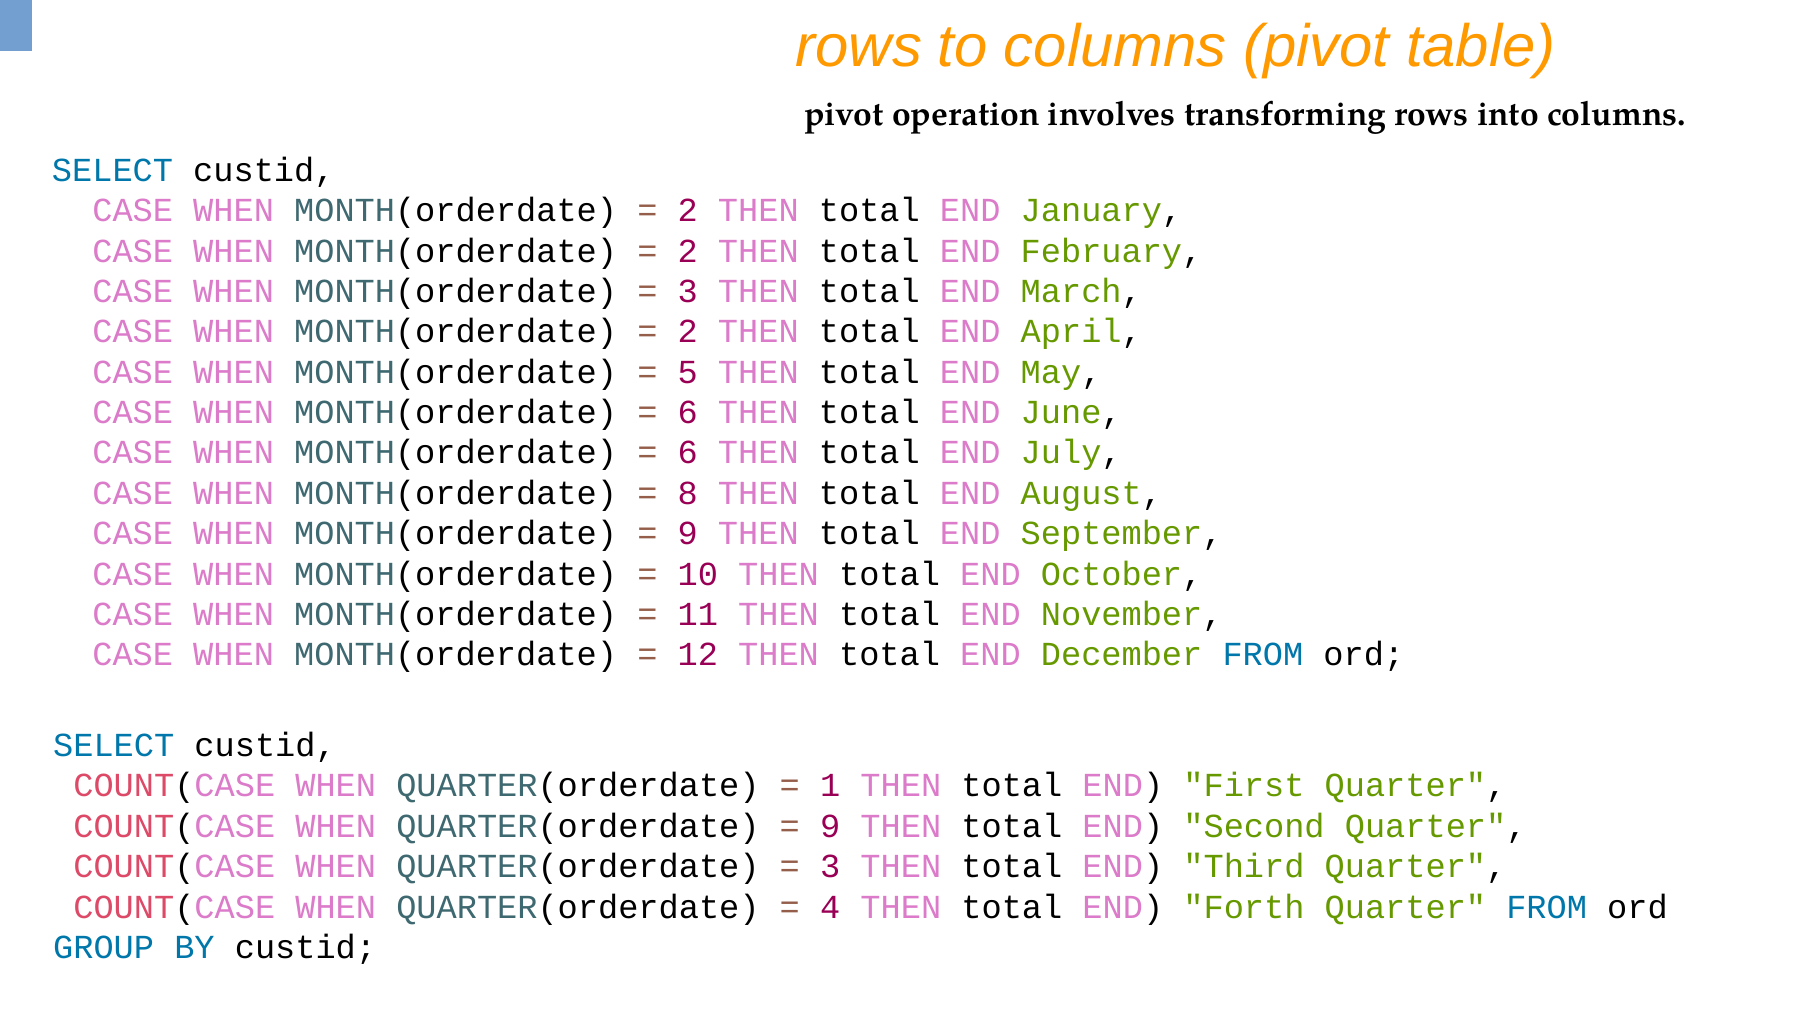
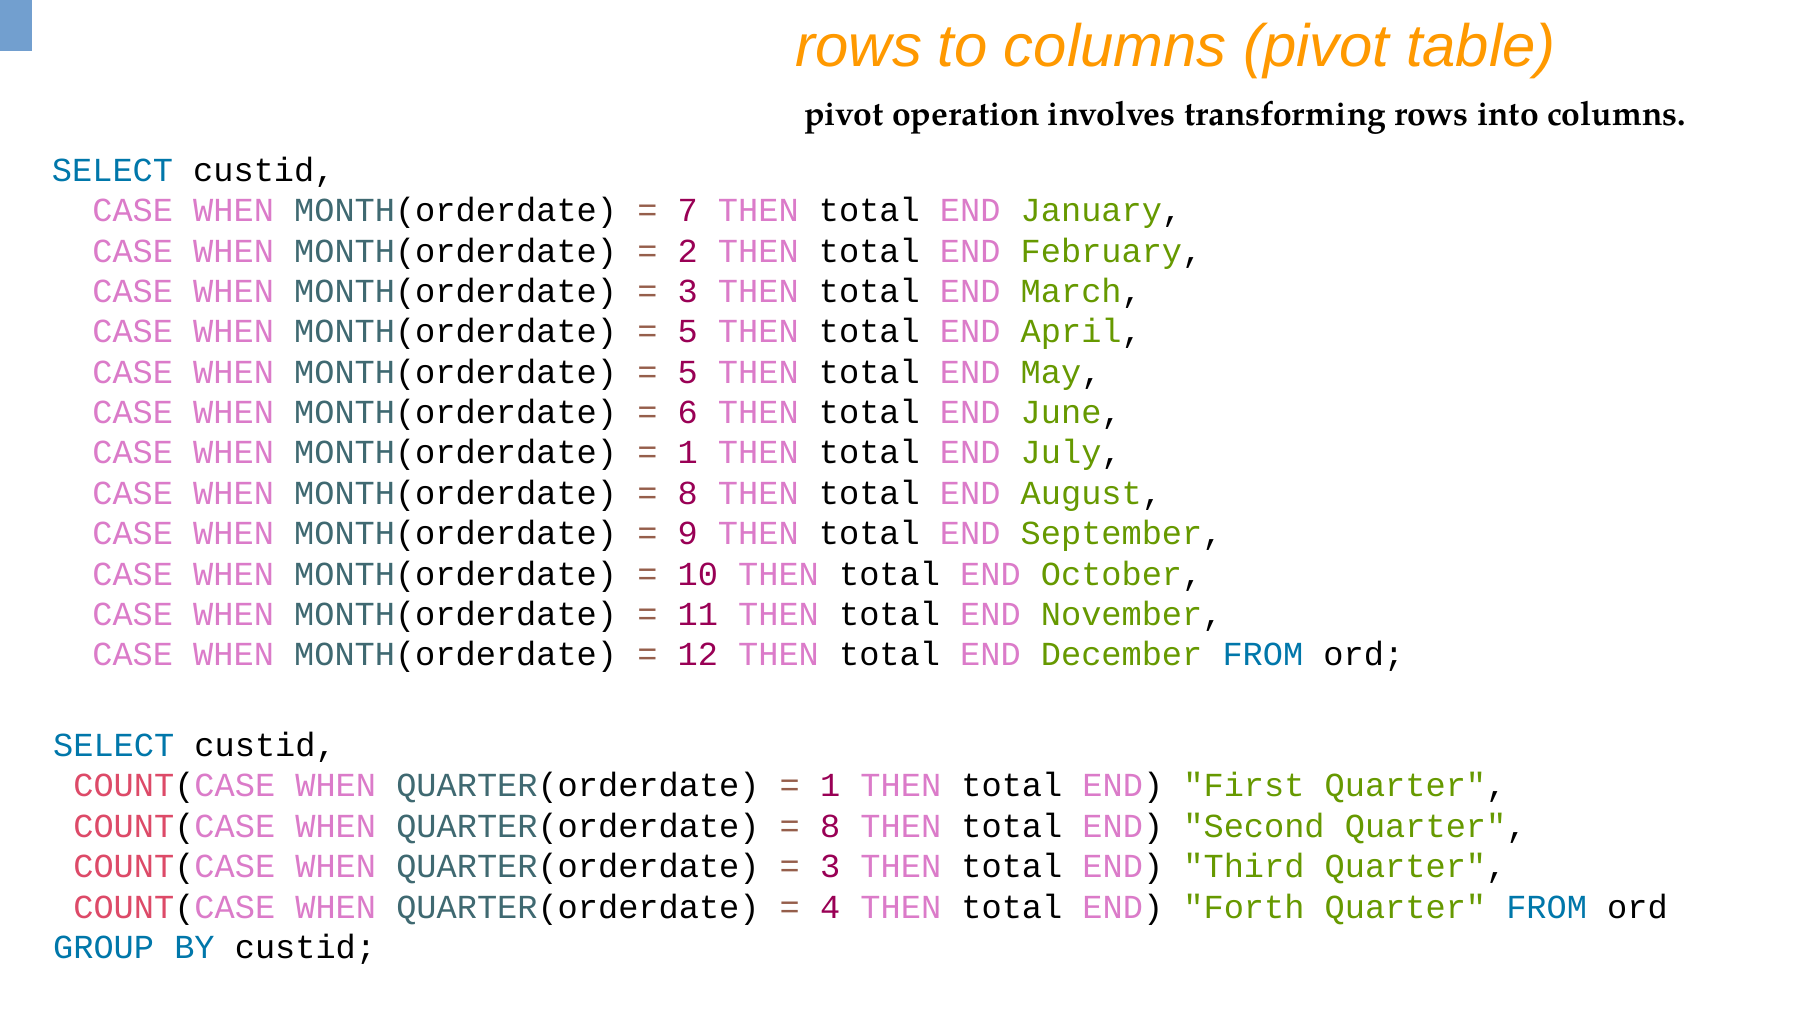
2: 2 -> 7 (688, 211)
2: 2 -> 5 (688, 332)
6: 6 -> 1 (688, 453)
9: 9 -> 8 (830, 826)
